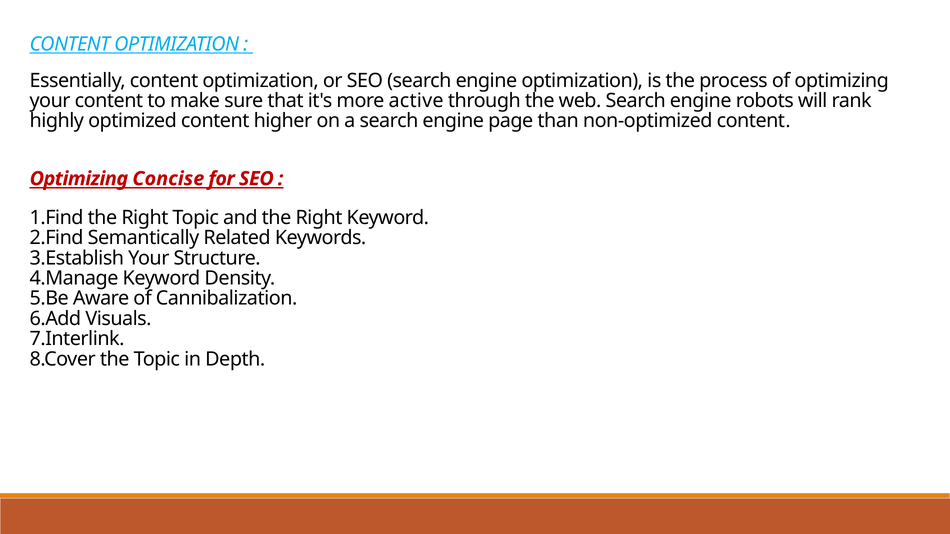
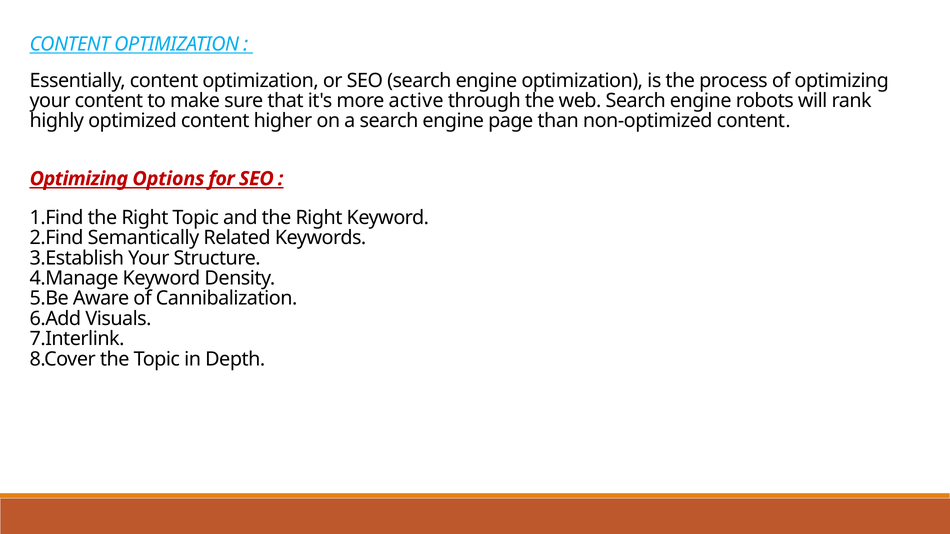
Concise: Concise -> Options (168, 179)
